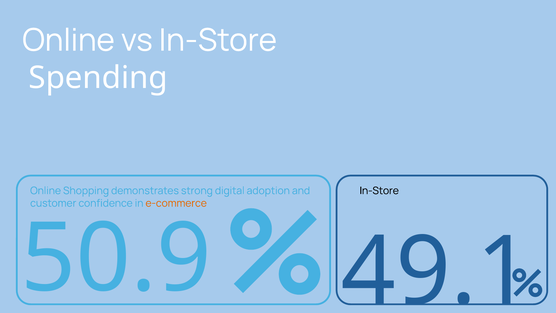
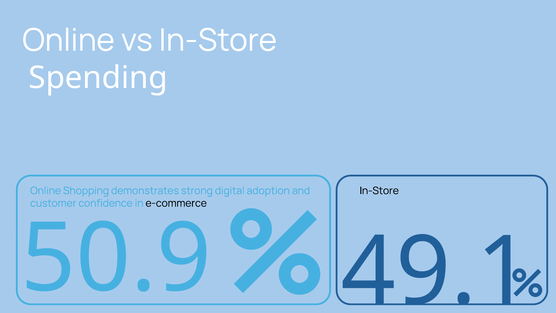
e-commerce colour: orange -> black (176, 203)
